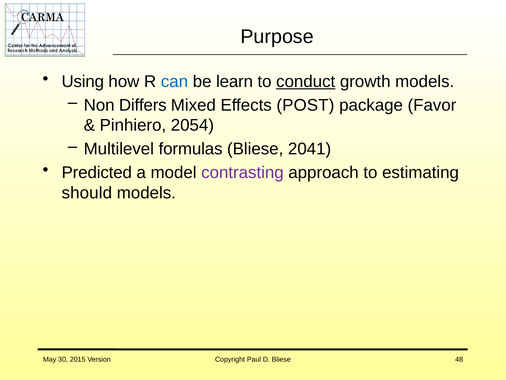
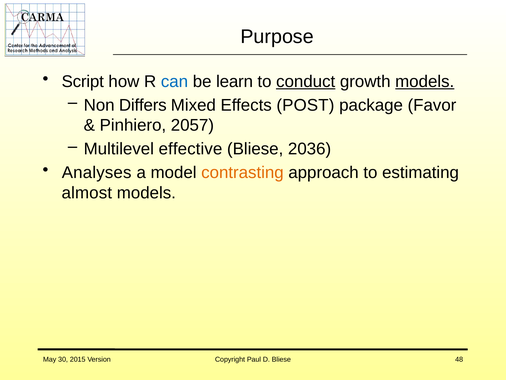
Using: Using -> Script (83, 81)
models underline: none -> present (425, 81)
2054: 2054 -> 2057 (192, 125)
formulas: formulas -> effective (190, 149)
2041: 2041 -> 2036 (310, 149)
Predicted: Predicted -> Analyses (97, 172)
contrasting colour: purple -> orange (242, 172)
should: should -> almost (87, 193)
